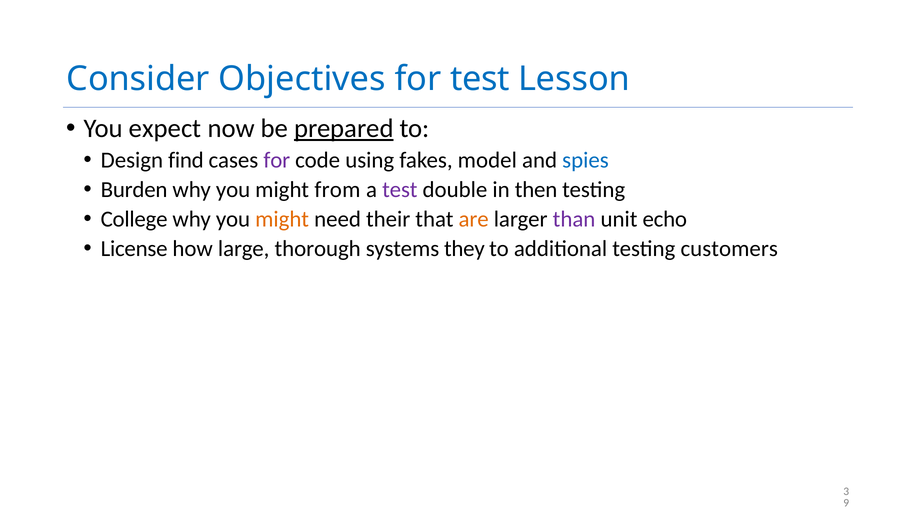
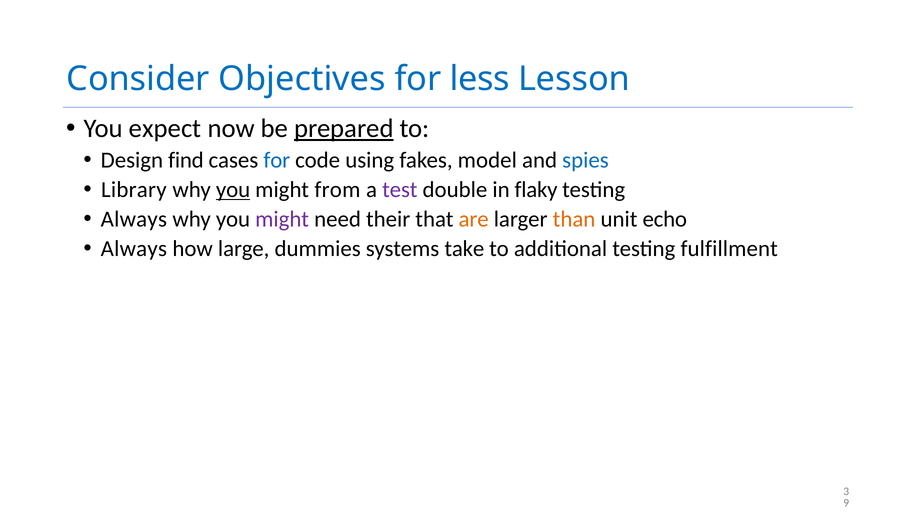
for test: test -> less (480, 79)
for colour: purple -> blue (277, 160)
Burden: Burden -> Library (134, 190)
you underline: none -> present (233, 190)
then: then -> flaky (536, 190)
College: College -> Always (134, 219)
might colour: orange -> purple (282, 219)
than colour: purple -> orange (574, 219)
License: License -> Always (134, 249)
thorough: thorough -> dummies (318, 249)
they: they -> take (464, 249)
customers: customers -> fulfillment (729, 249)
